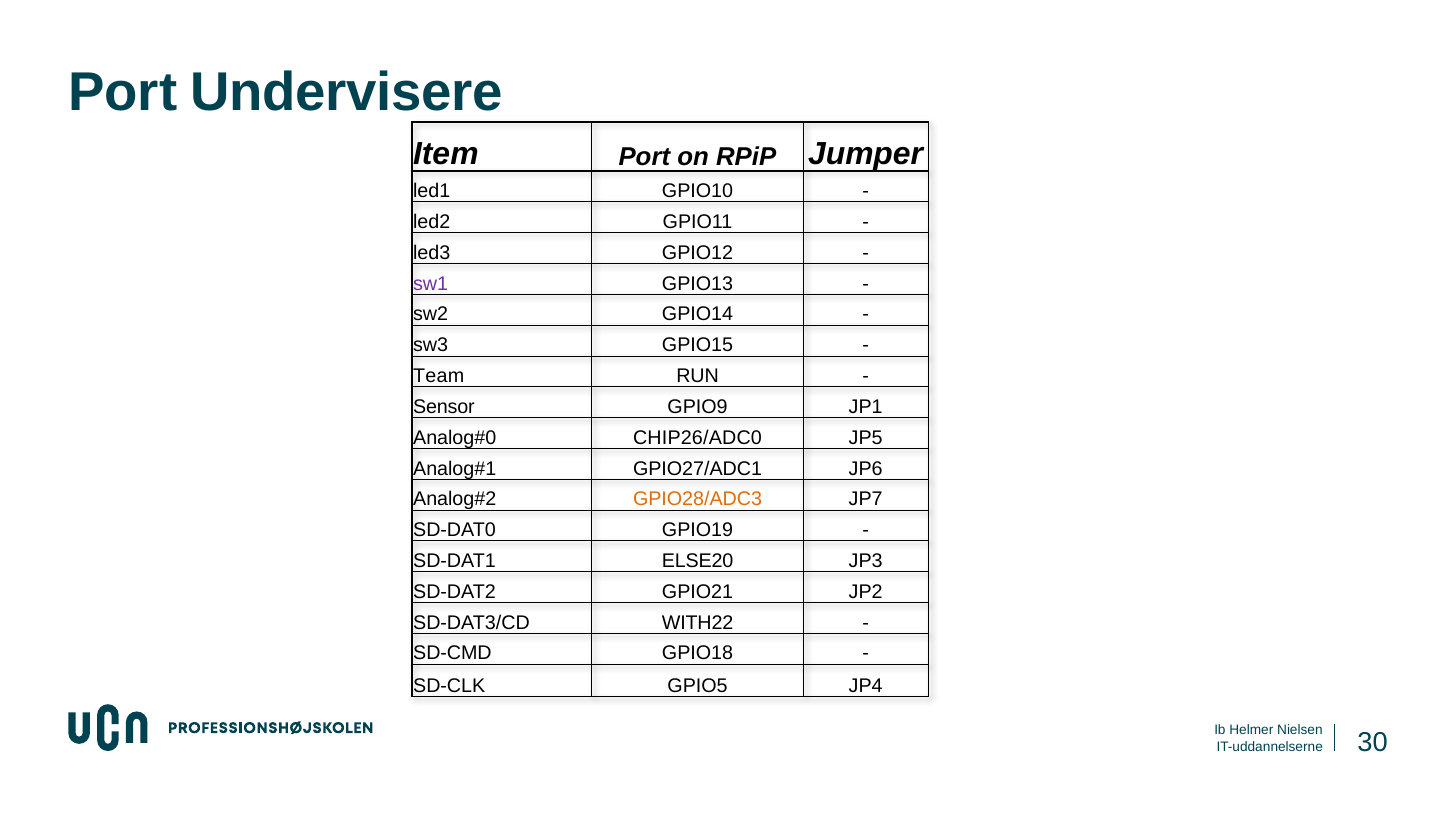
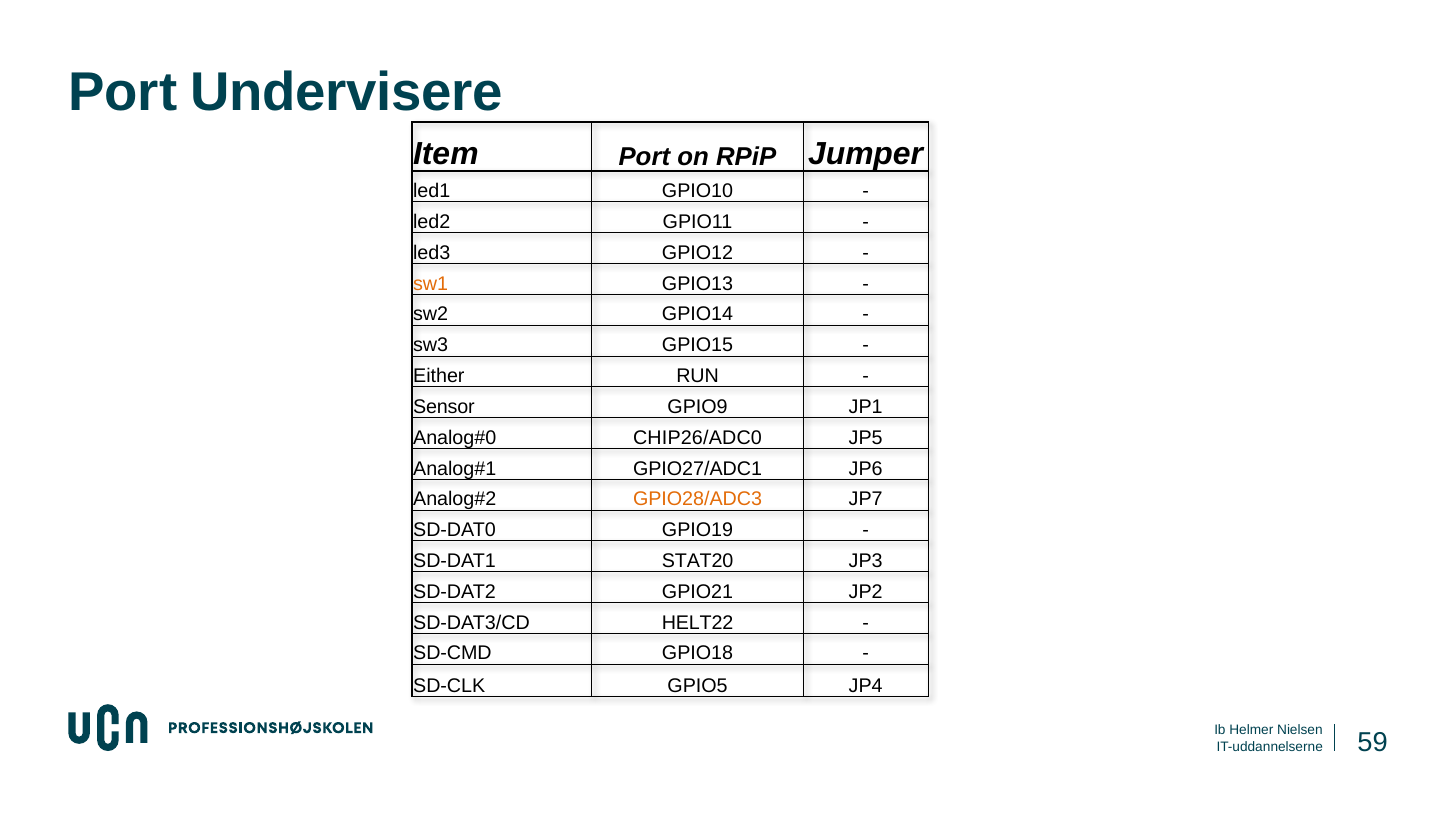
sw1 colour: purple -> orange (431, 284)
Team: Team -> Either (439, 376)
ELSE20: ELSE20 -> STAT20 (698, 561)
WITH22: WITH22 -> HELT22 (698, 623)
30: 30 -> 59 (1373, 743)
